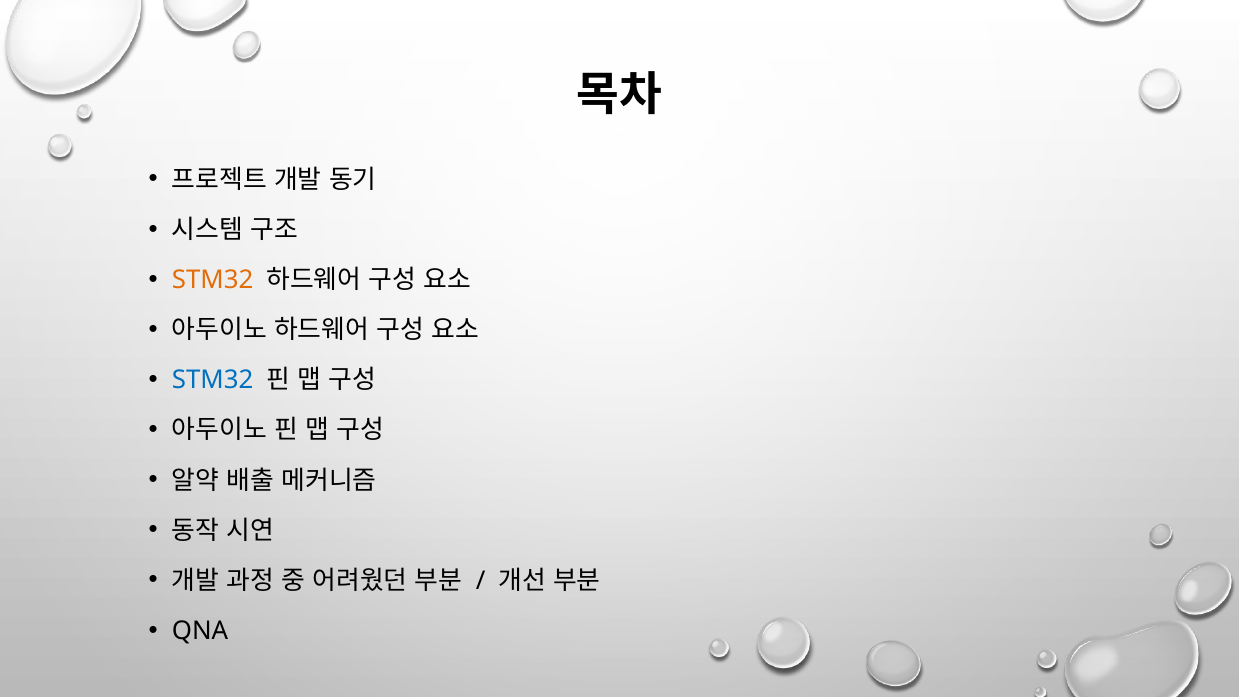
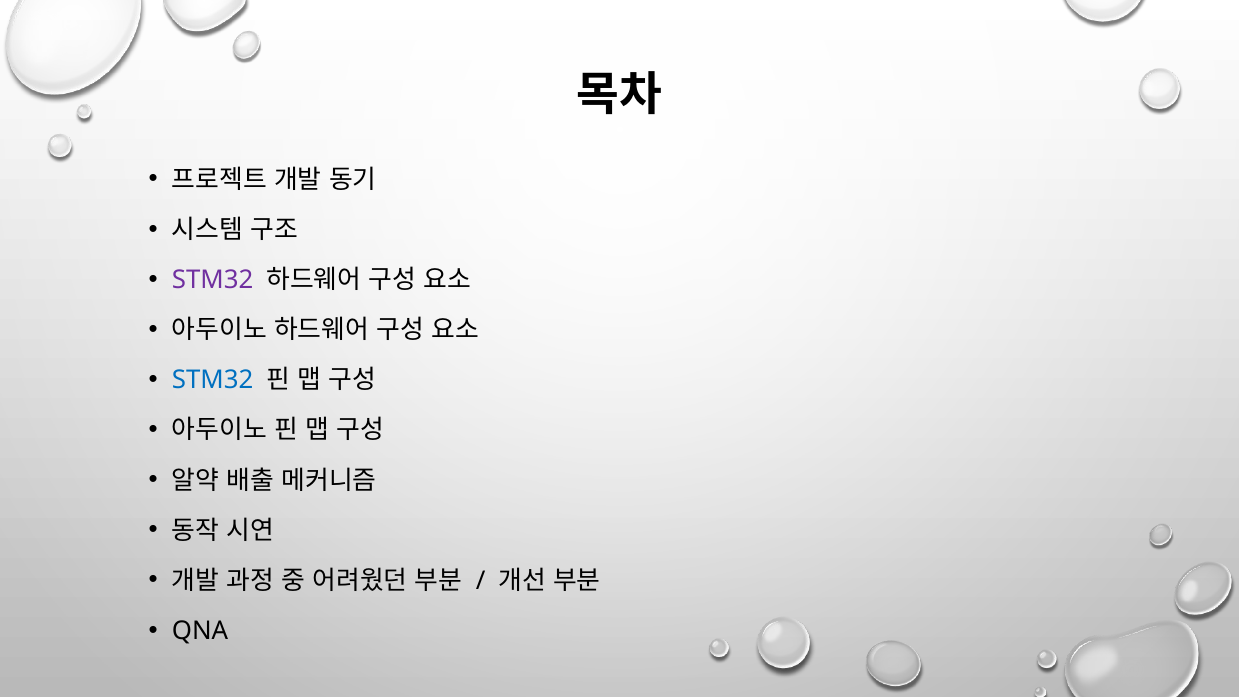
STM32 colour: orange -> purple (213, 280)
